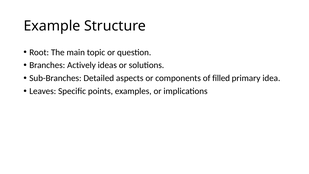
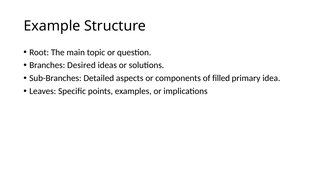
Actively: Actively -> Desired (81, 65)
